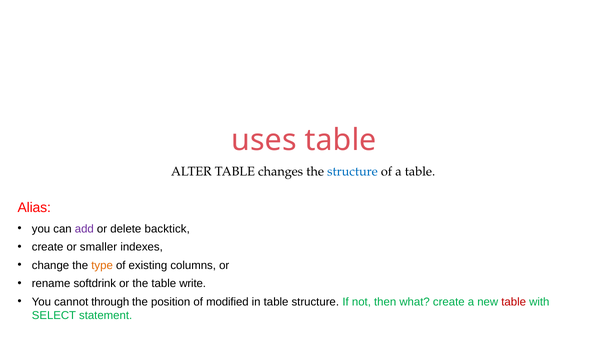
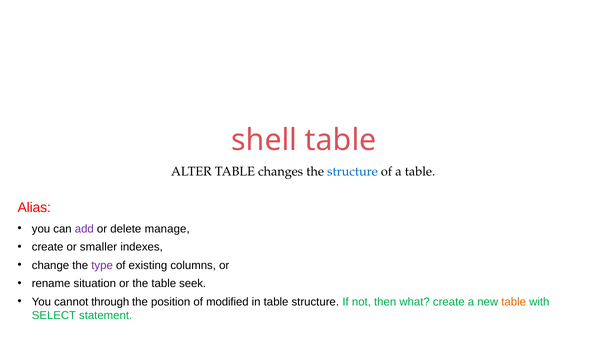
uses: uses -> shell (264, 140)
backtick: backtick -> manage (167, 229)
type colour: orange -> purple (102, 265)
softdrink: softdrink -> situation (95, 284)
write: write -> seek (193, 284)
table colour: red -> orange (514, 302)
